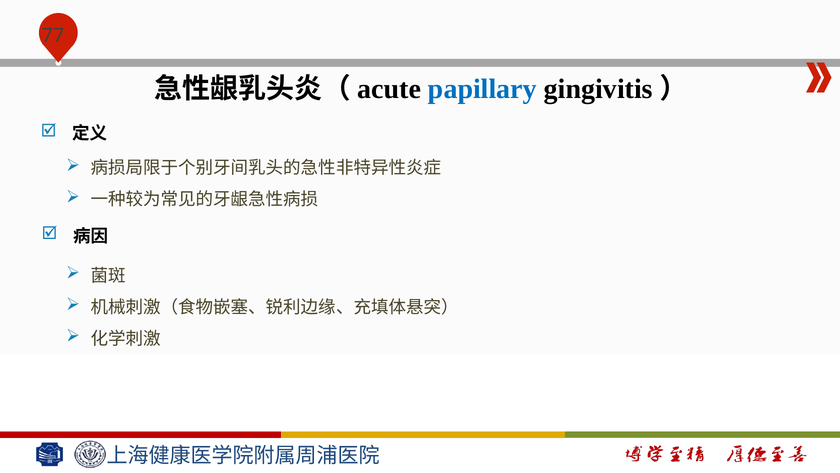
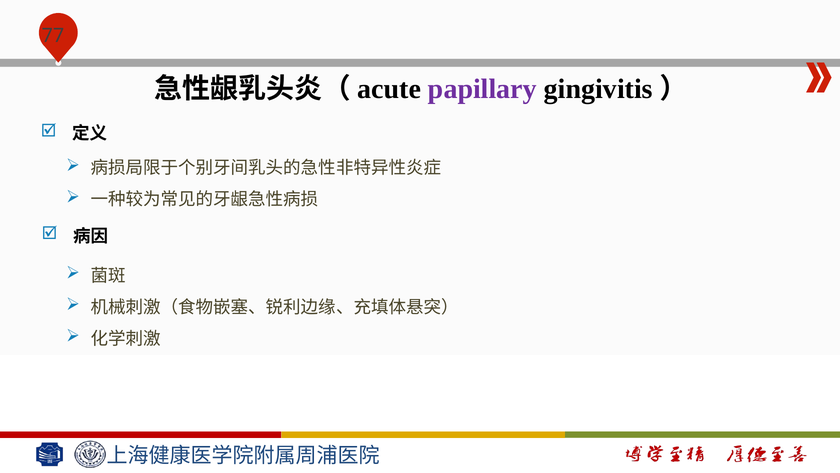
papillary colour: blue -> purple (482, 89)
